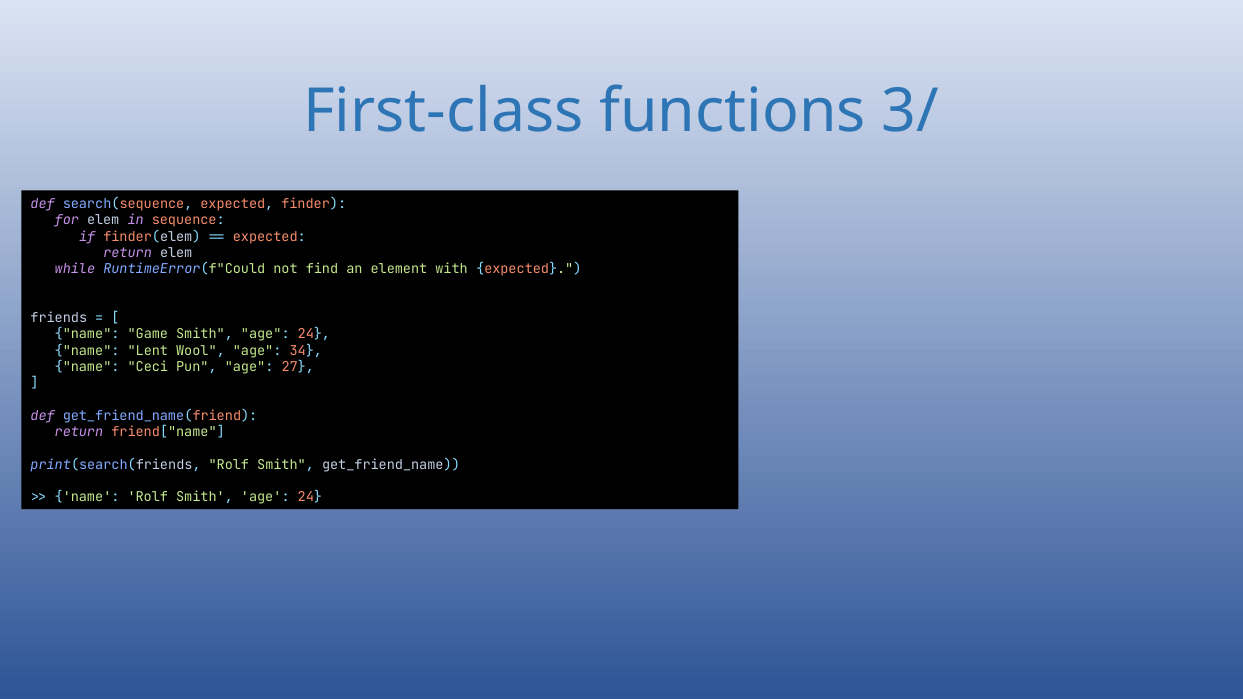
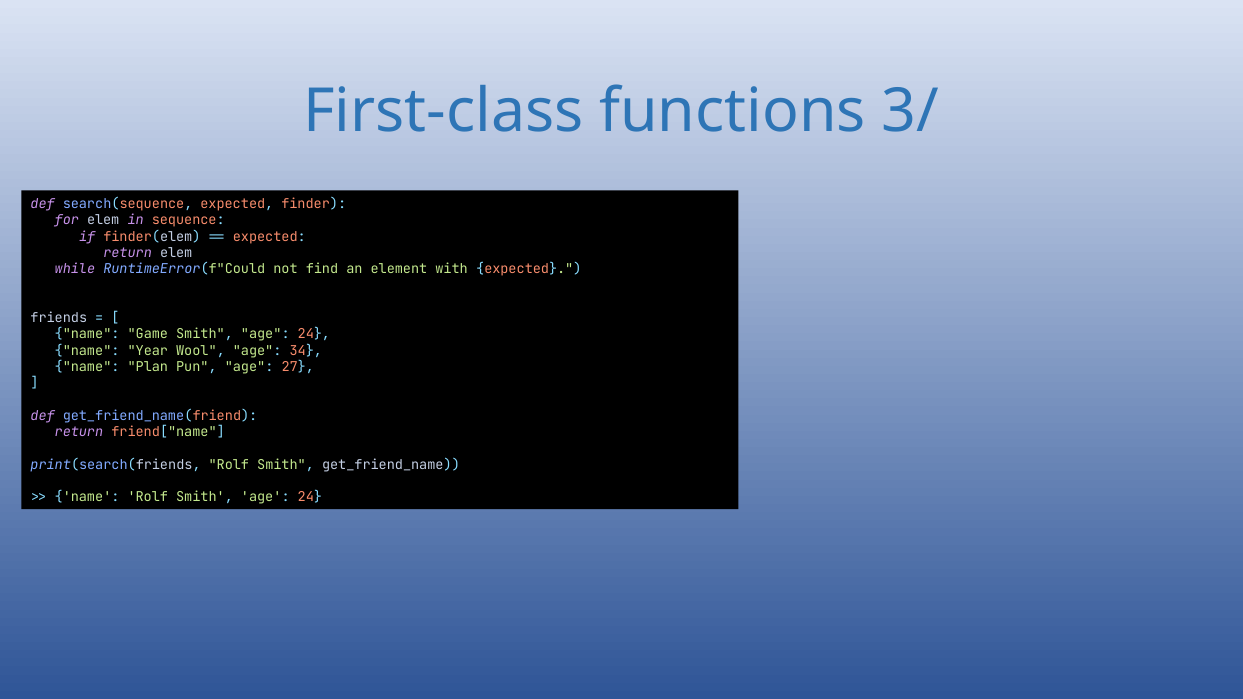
Lent: Lent -> Year (148, 351)
Ceci: Ceci -> Plan (148, 367)
